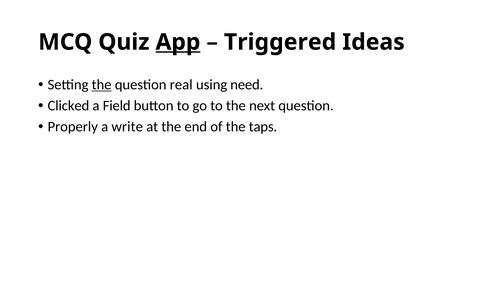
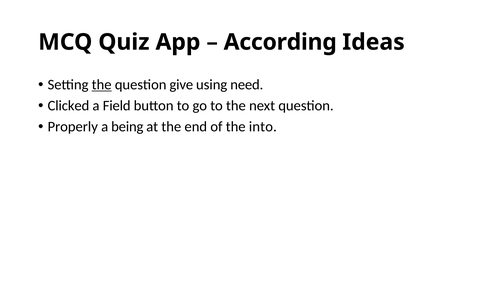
App underline: present -> none (178, 42)
Triggered: Triggered -> According (280, 42)
real: real -> give (181, 85)
write: write -> being (127, 127)
taps: taps -> into (263, 127)
